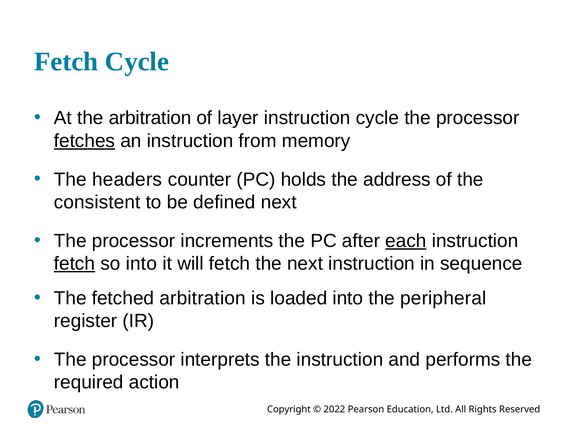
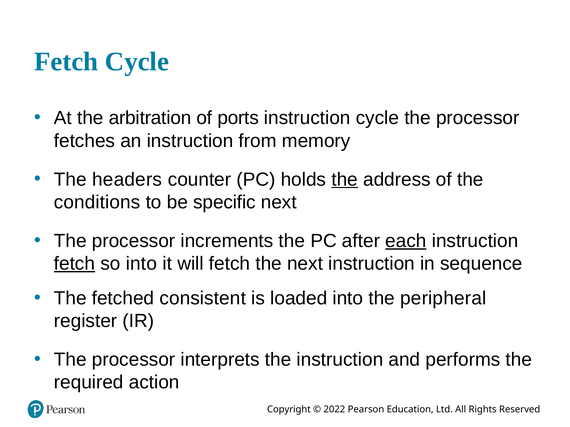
layer: layer -> ports (238, 118)
fetches underline: present -> none (84, 141)
the underline: none -> present (345, 180)
consistent: consistent -> conditions (97, 202)
defined: defined -> specific (224, 202)
fetched arbitration: arbitration -> consistent (203, 299)
